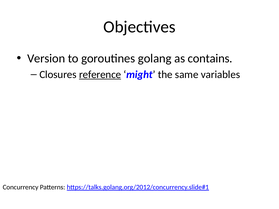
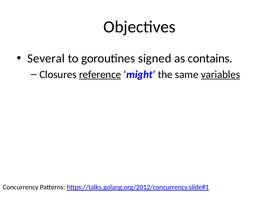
Version: Version -> Several (46, 59)
golang: golang -> signed (155, 59)
variables underline: none -> present (220, 75)
